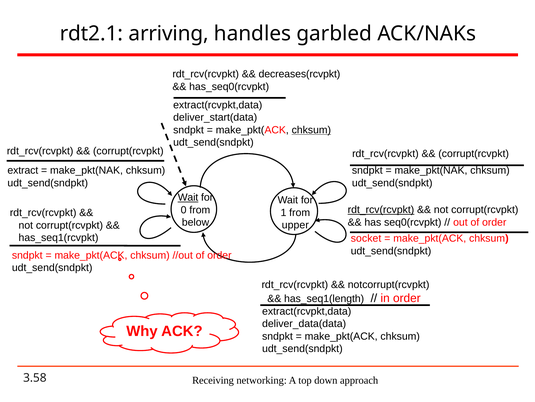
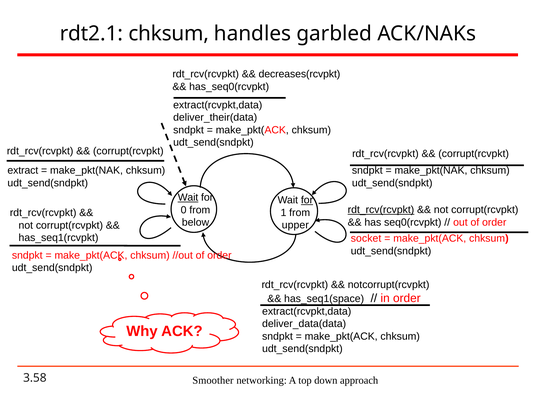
rdt2.1 arriving: arriving -> chksum (169, 34)
deliver_start(data: deliver_start(data -> deliver_their(data (215, 117)
chksum underline: present -> none (311, 130)
for underline: none -> present (307, 200)
has_seq1(length: has_seq1(length -> has_seq1(space (324, 298)
Receiving: Receiving -> Smoother (213, 380)
